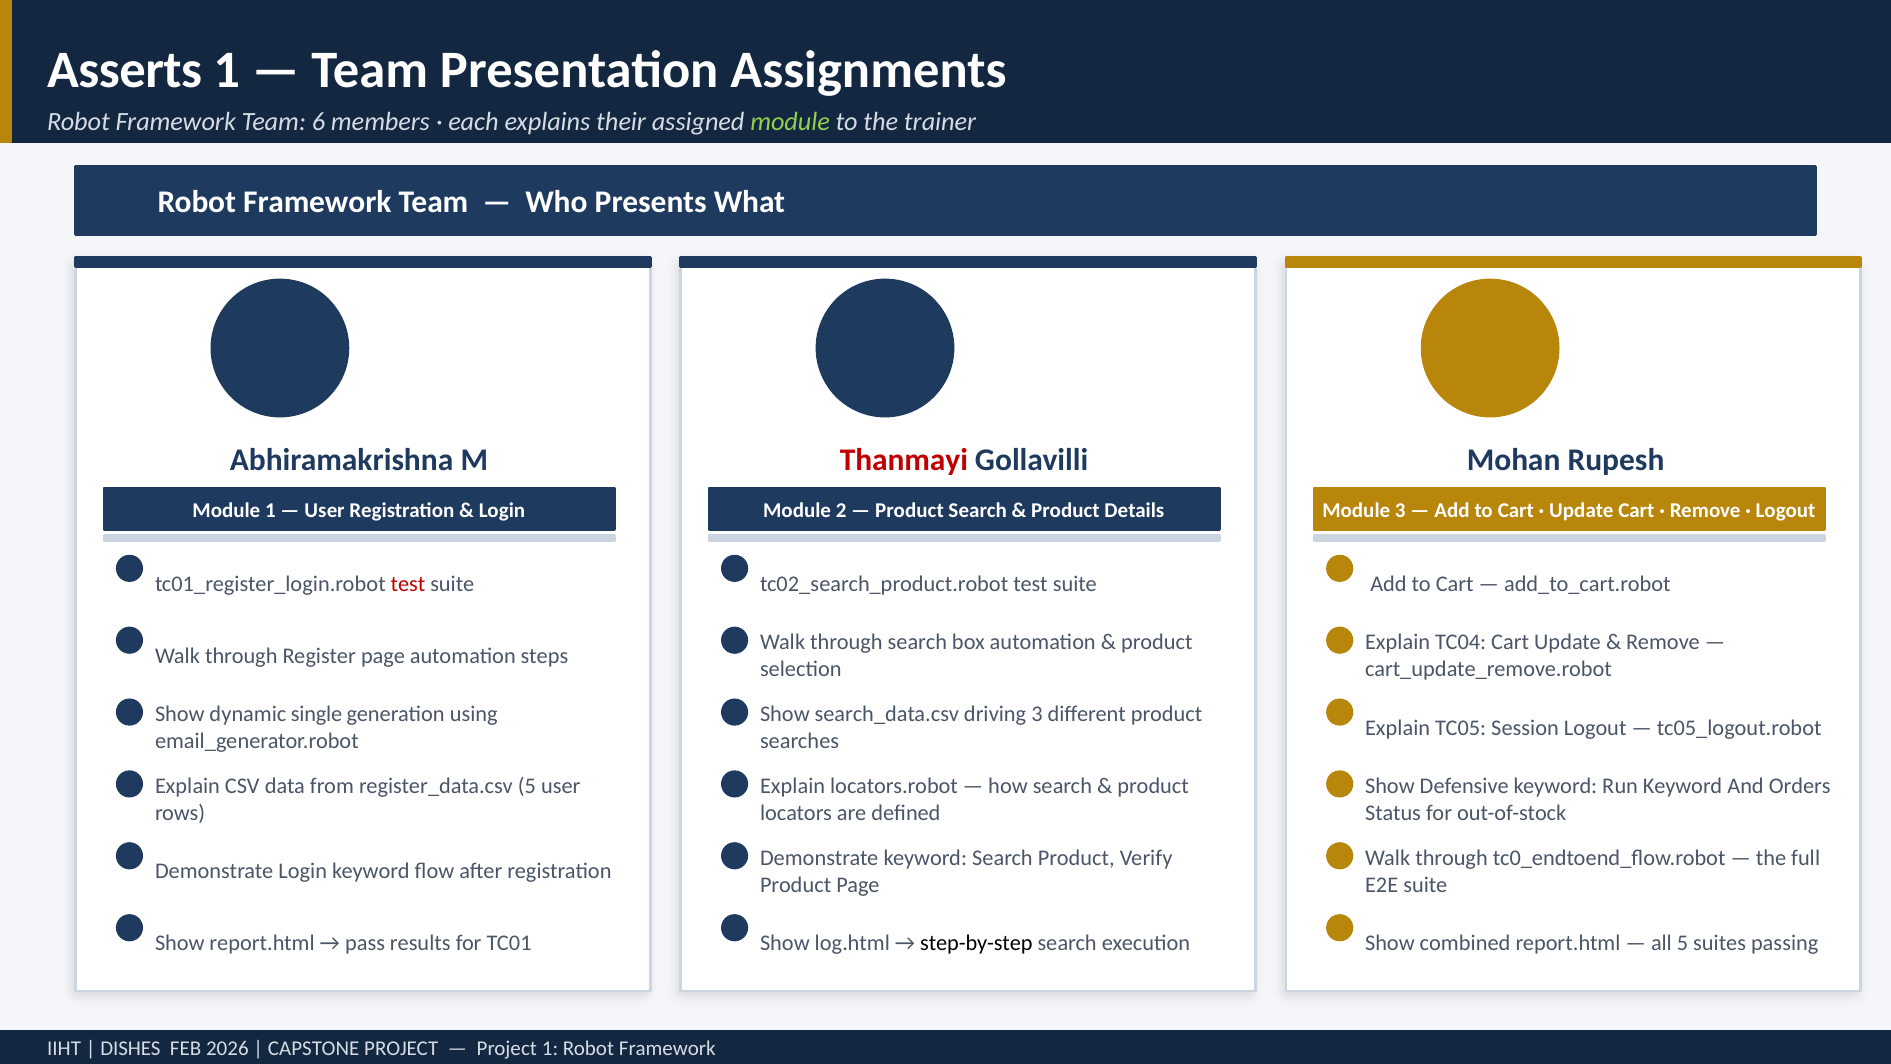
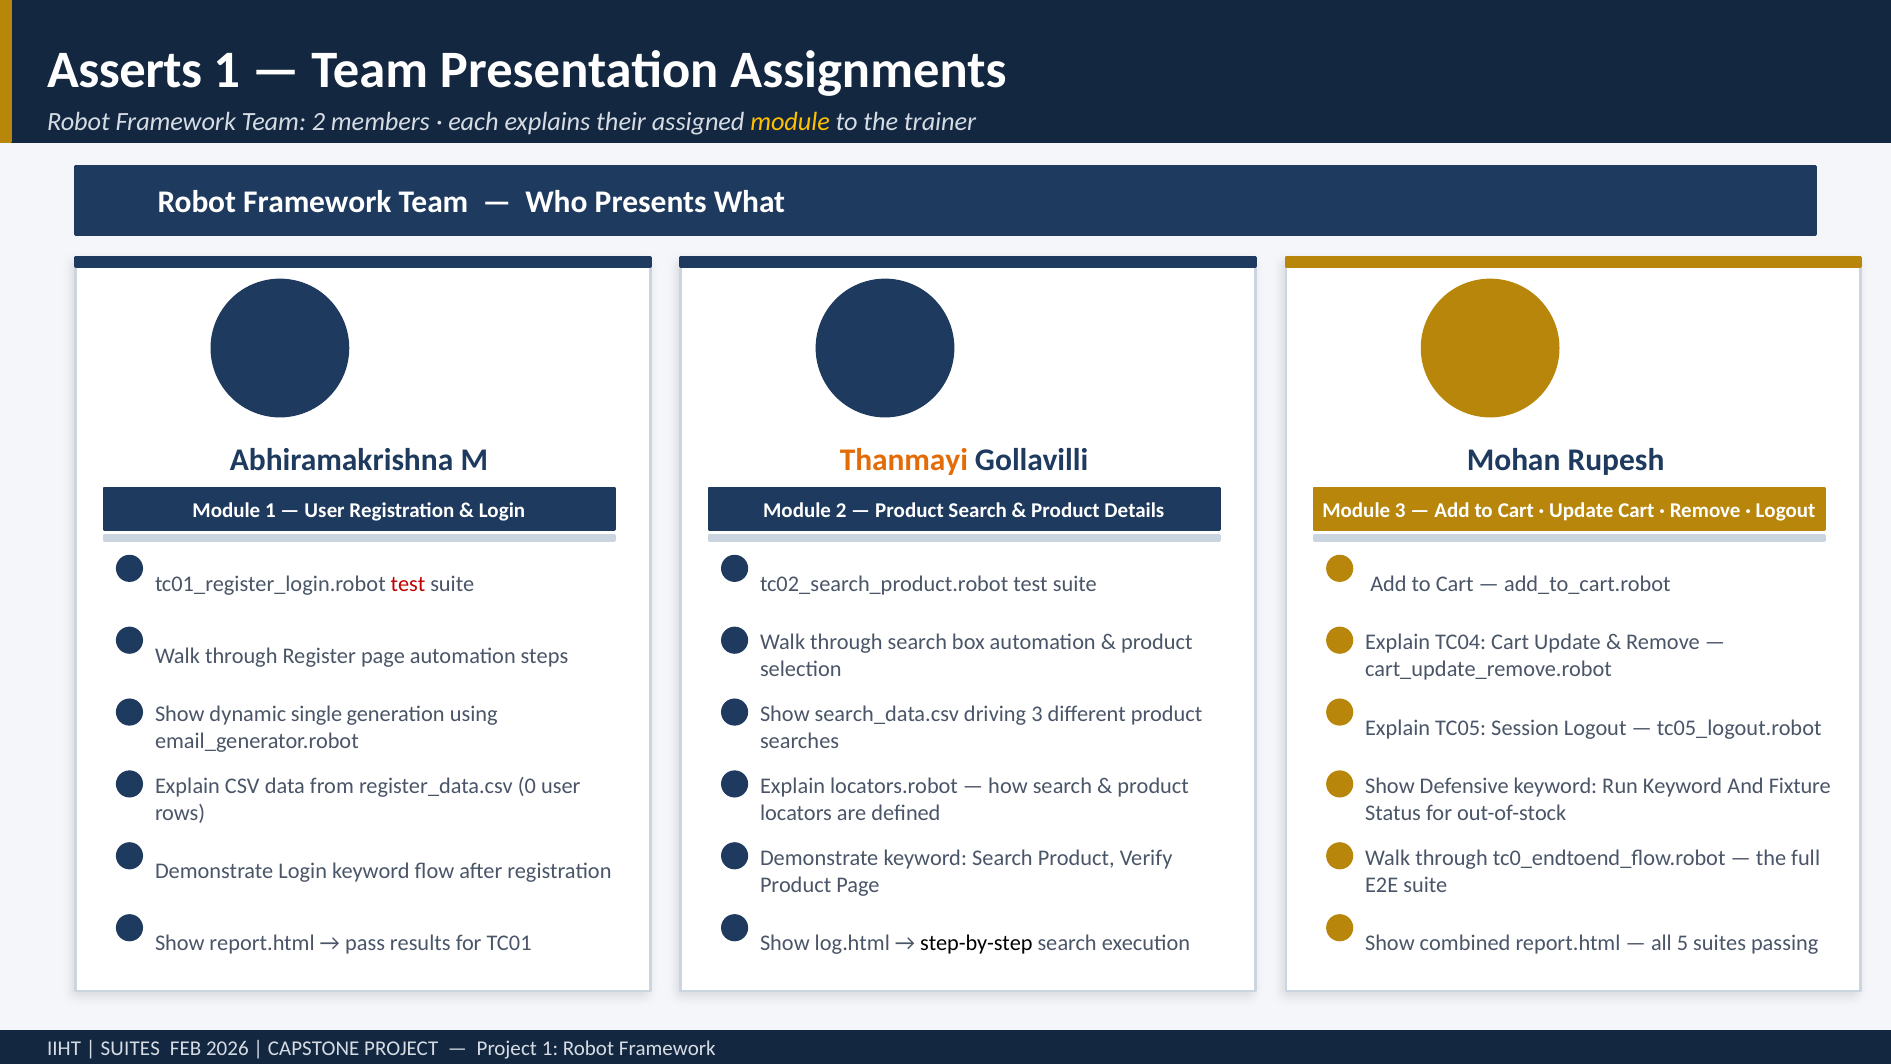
Team 6: 6 -> 2 (319, 122)
module colour: light green -> yellow (790, 122)
Thanmayi colour: red -> orange (904, 460)
register_data.csv 5: 5 -> 0 (527, 786)
Orders: Orders -> Fixture (1800, 786)
DISHES: DISHES -> SUITES (130, 1049)
